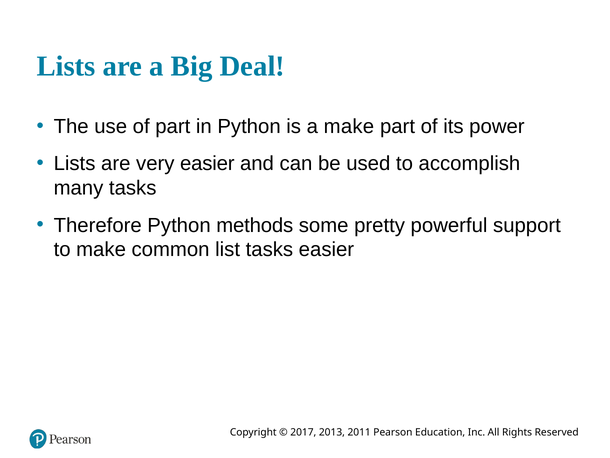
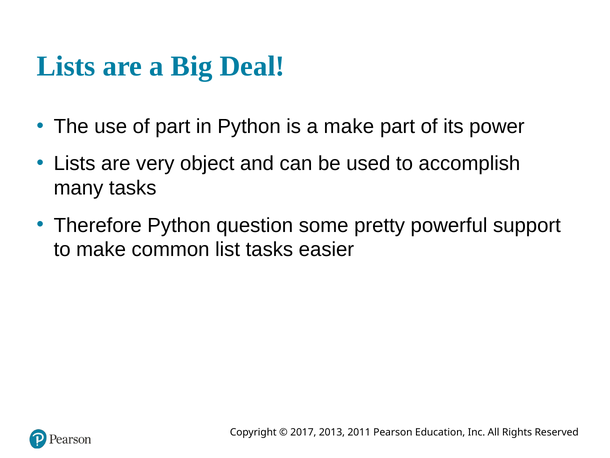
very easier: easier -> object (207, 164)
methods: methods -> question (255, 225)
